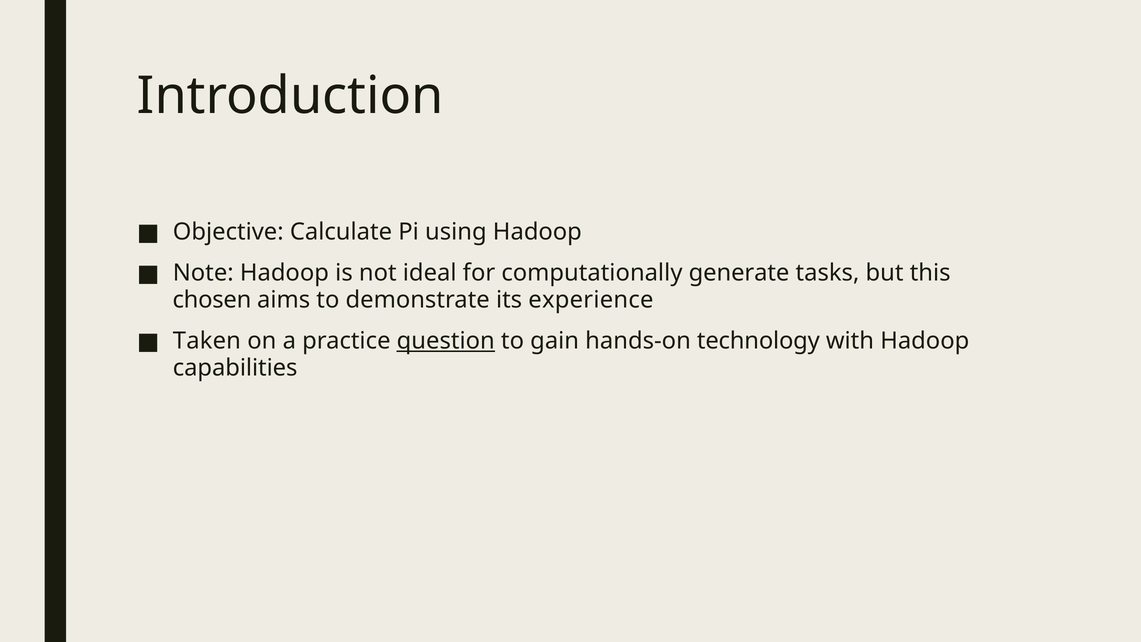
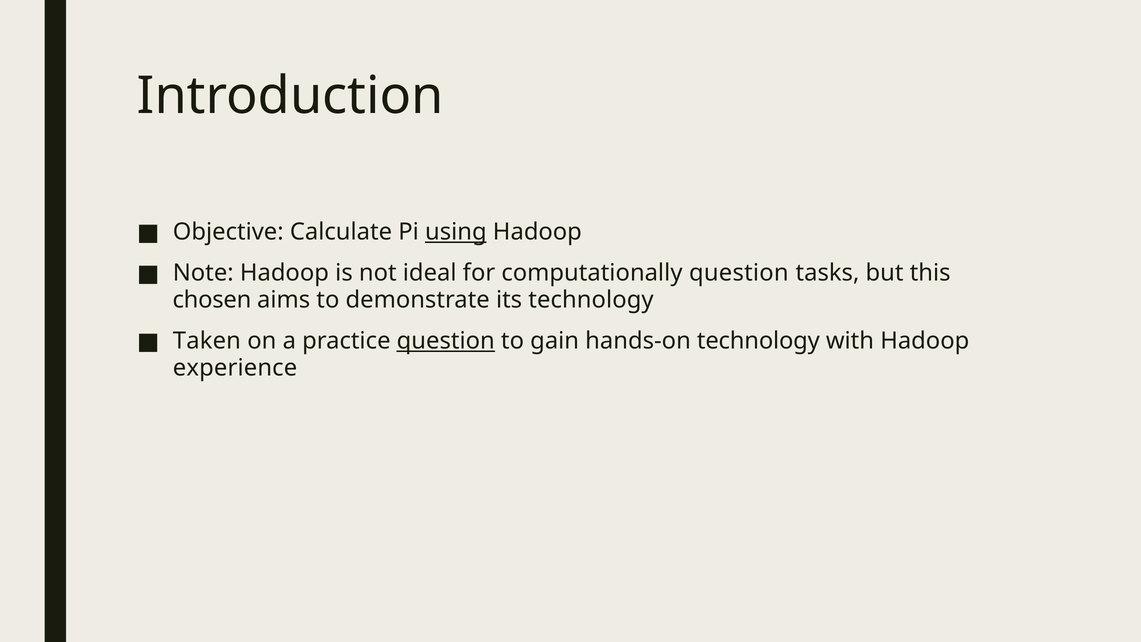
using underline: none -> present (456, 232)
computationally generate: generate -> question (739, 273)
its experience: experience -> technology (591, 300)
capabilities: capabilities -> experience (235, 368)
